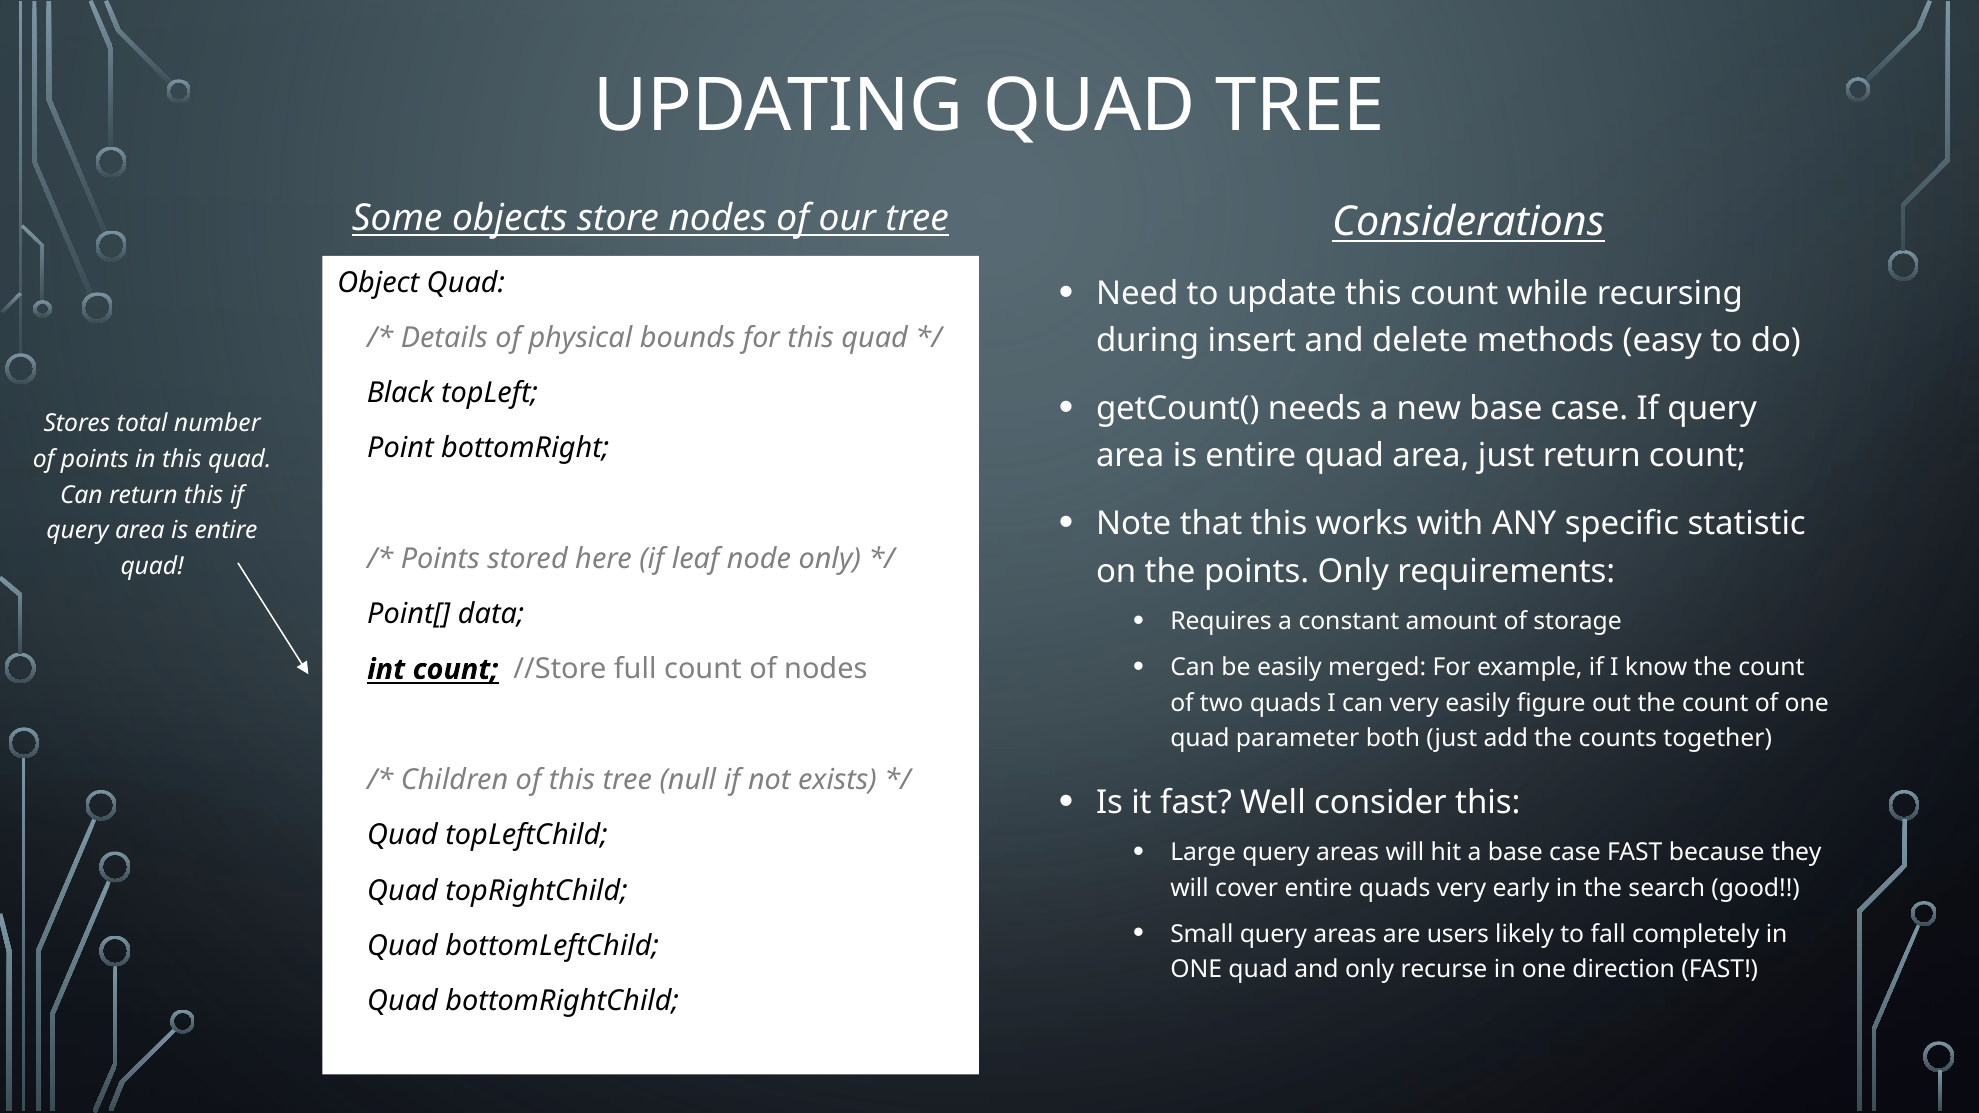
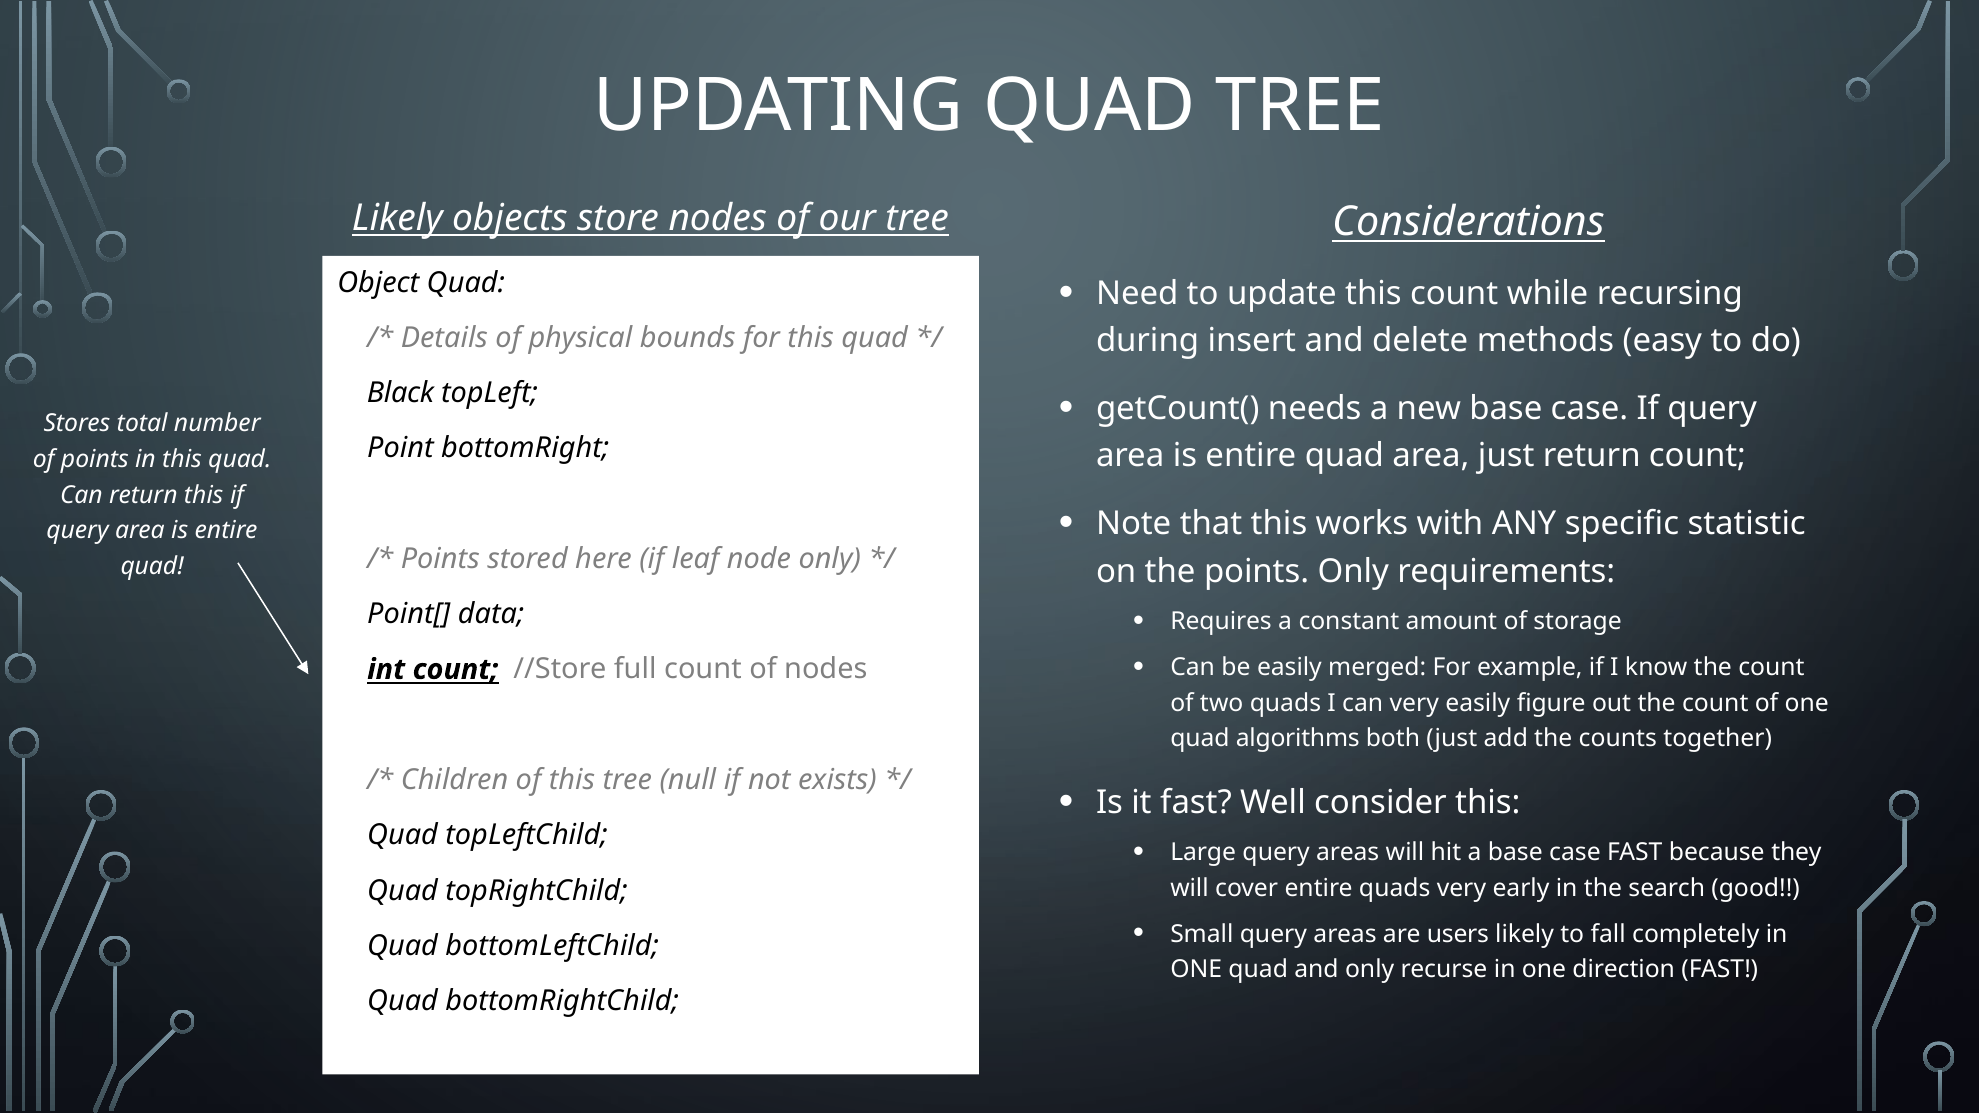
Some: Some -> Likely (397, 218)
parameter: parameter -> algorithms (1298, 739)
